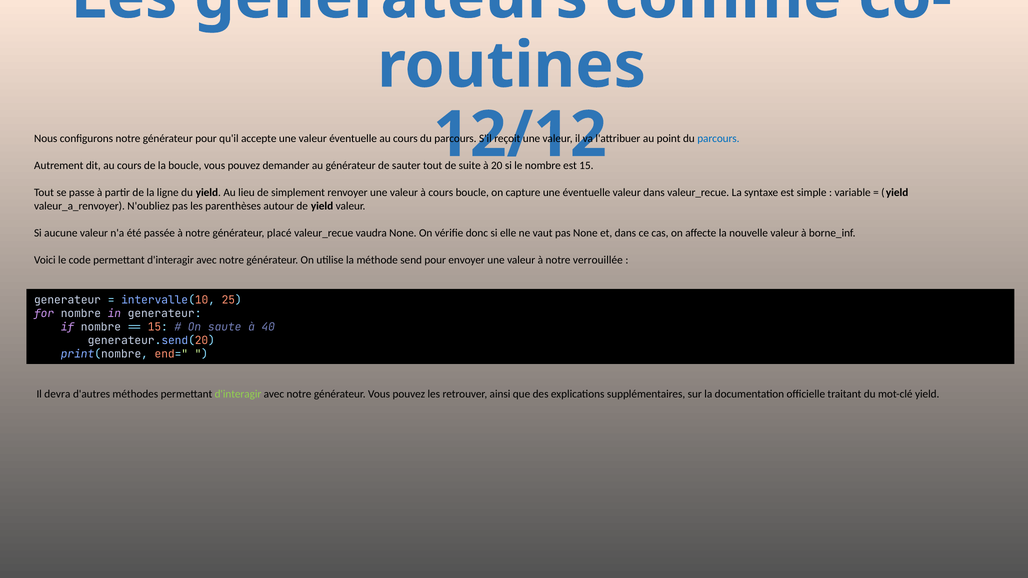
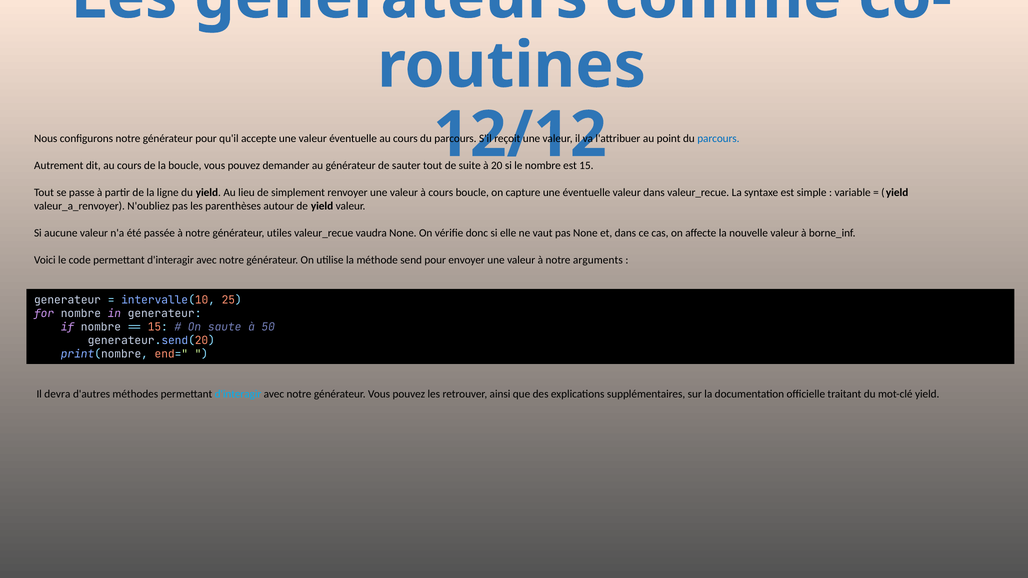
placé: placé -> utiles (279, 233)
verrouillée: verrouillée -> arguments (598, 260)
40: 40 -> 50 (268, 327)
d'interagir colour: light green -> light blue (238, 394)
